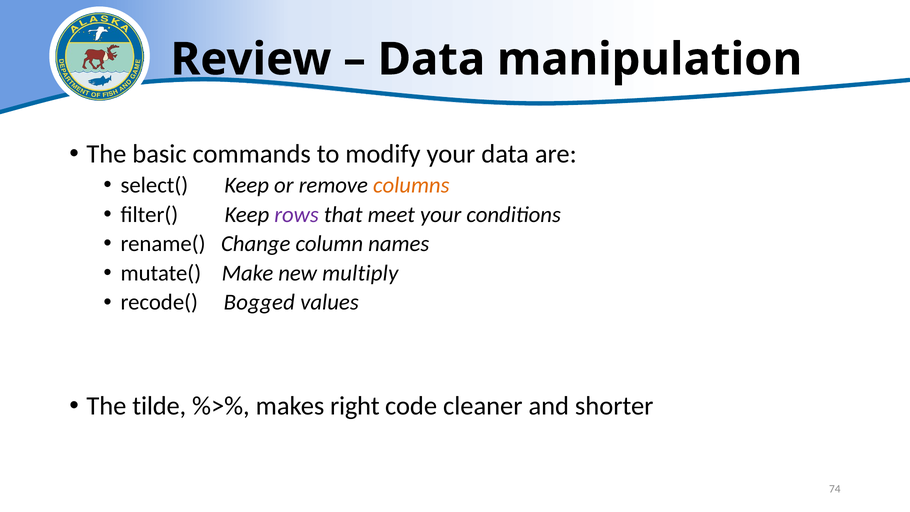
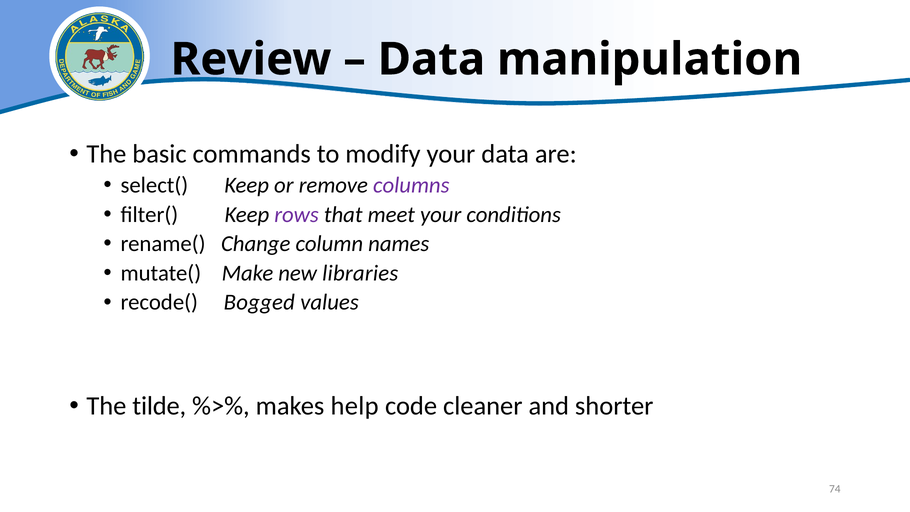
columns colour: orange -> purple (411, 185)
multiply: multiply -> libraries (360, 273)
right: right -> help (355, 406)
